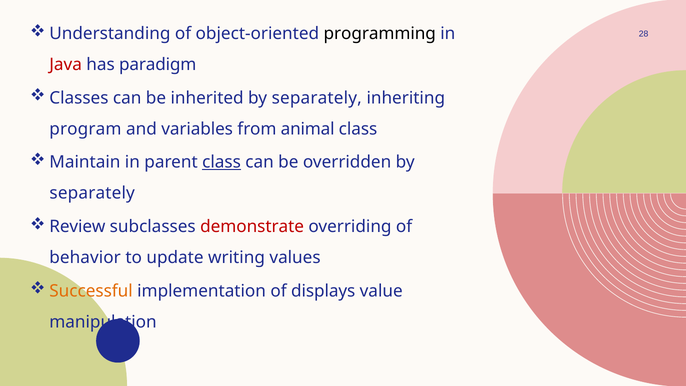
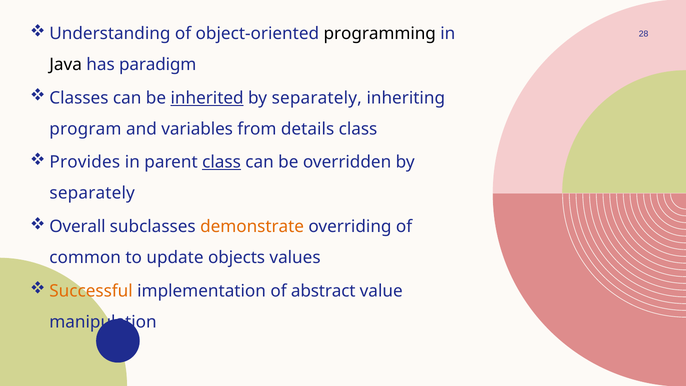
Java colour: red -> black (66, 65)
inherited underline: none -> present (207, 98)
animal: animal -> details (308, 129)
Maintain: Maintain -> Provides (85, 162)
Review: Review -> Overall (77, 227)
demonstrate colour: red -> orange (252, 227)
behavior: behavior -> common (85, 257)
writing: writing -> objects (237, 257)
displays: displays -> abstract (323, 291)
